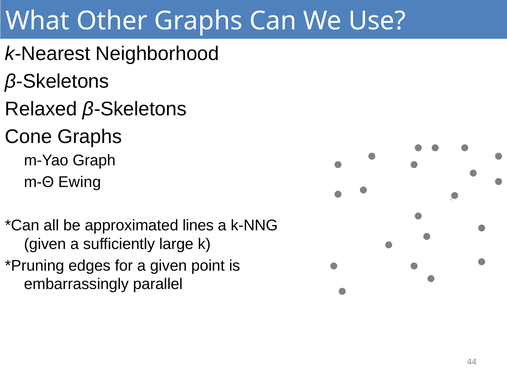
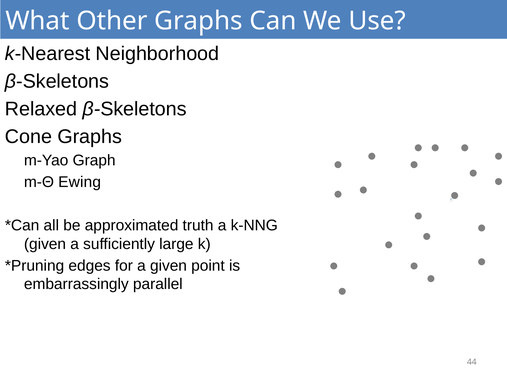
lines: lines -> truth (198, 226)
